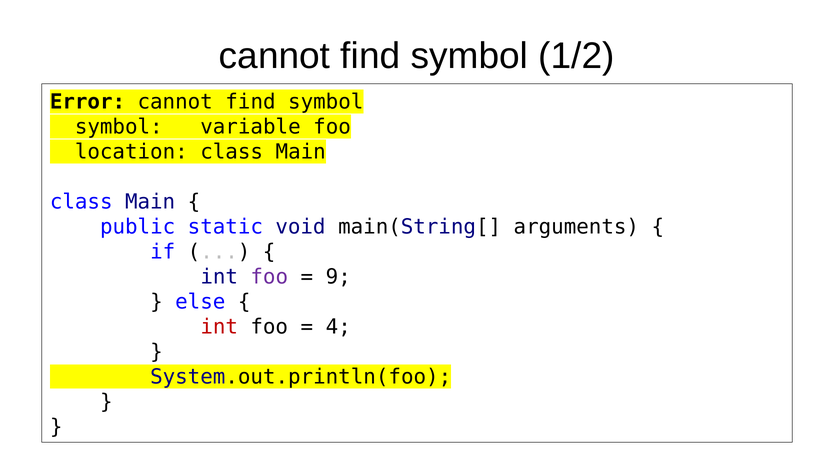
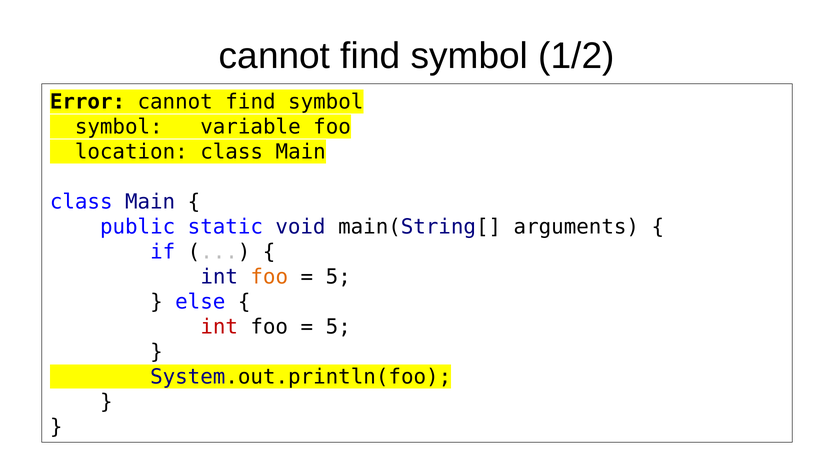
foo colour: purple -> orange (269, 277)
9: 9 -> 5 (338, 277)
4: 4 -> 5 (338, 327)
